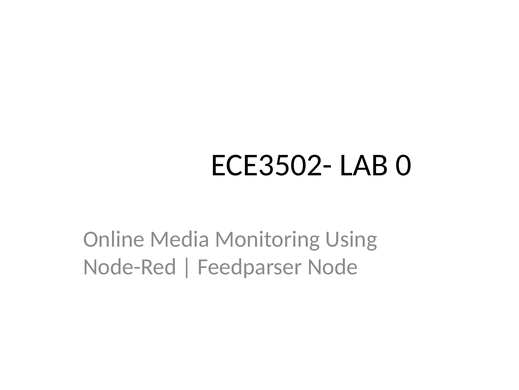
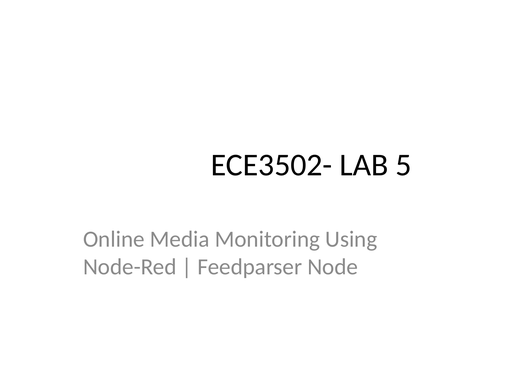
0: 0 -> 5 (404, 165)
